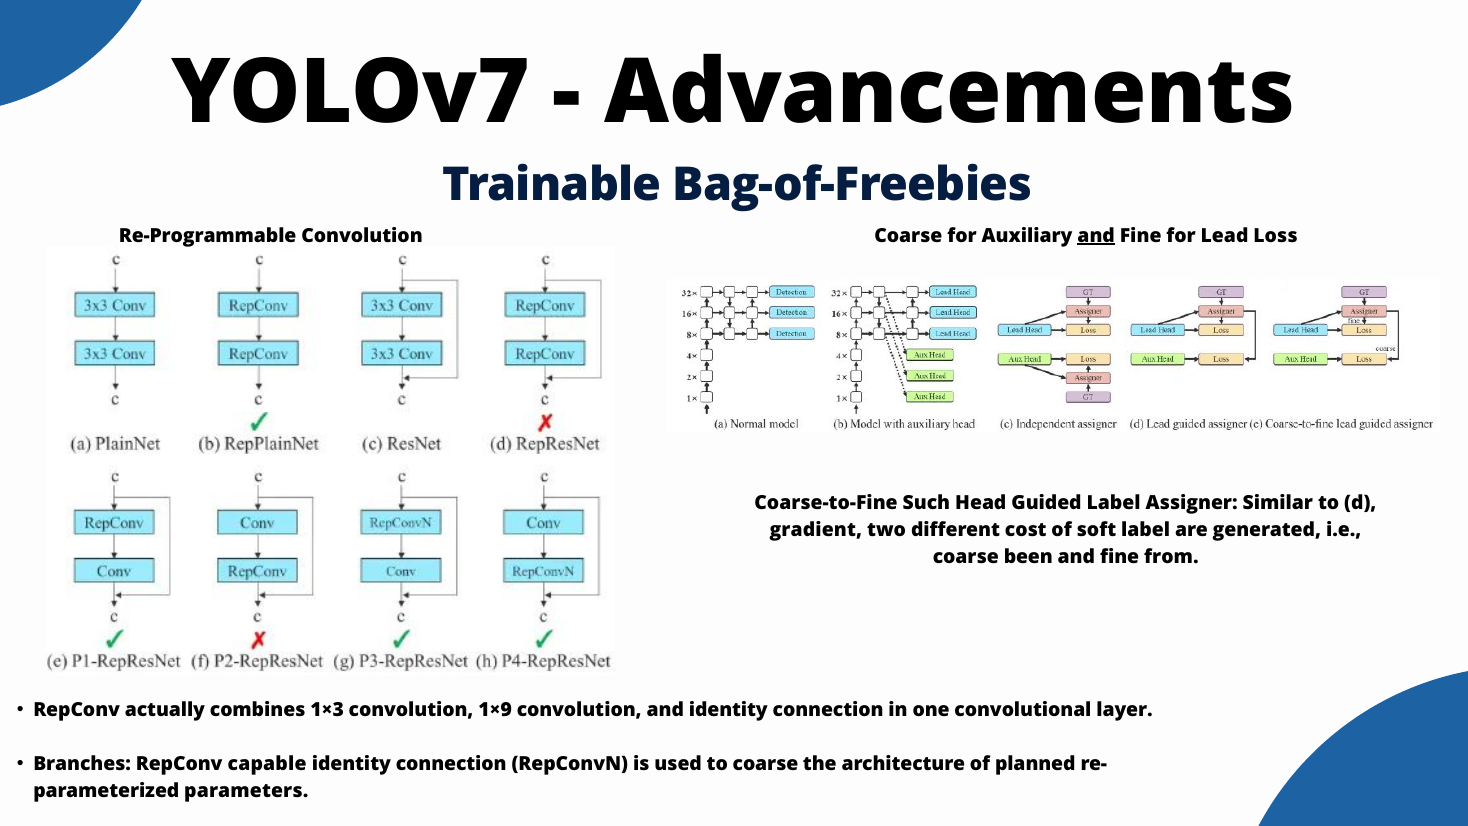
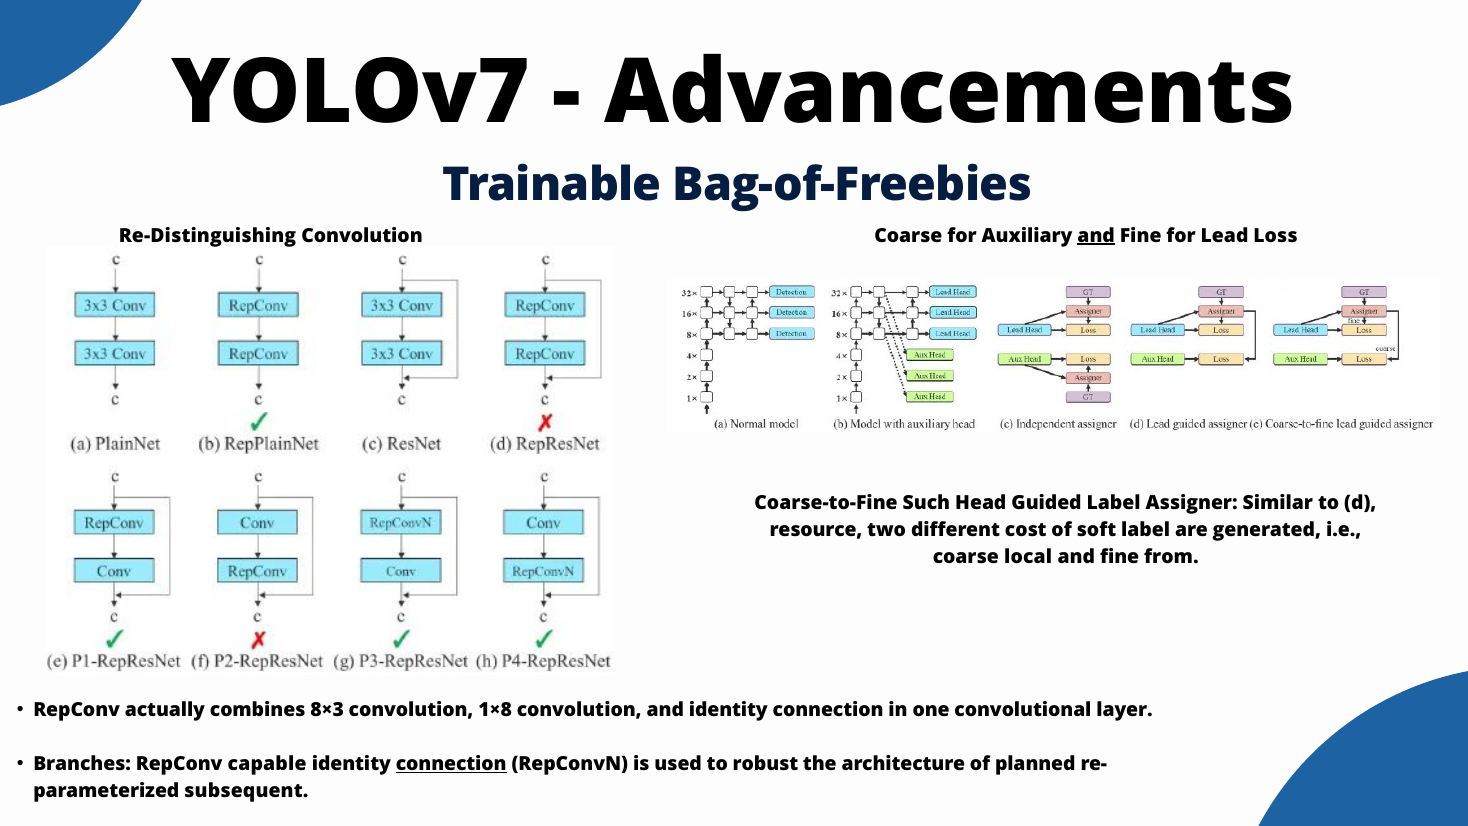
Re-Programmable: Re-Programmable -> Re-Distinguishing (207, 236)
gradient: gradient -> resource (816, 530)
been: been -> local (1028, 557)
1×3: 1×3 -> 8×3 (327, 710)
1×9: 1×9 -> 1×8 (495, 710)
connection underline: none -> present (451, 764)
to coarse: coarse -> robust (765, 764)
parameters: parameters -> subsequent (246, 791)
